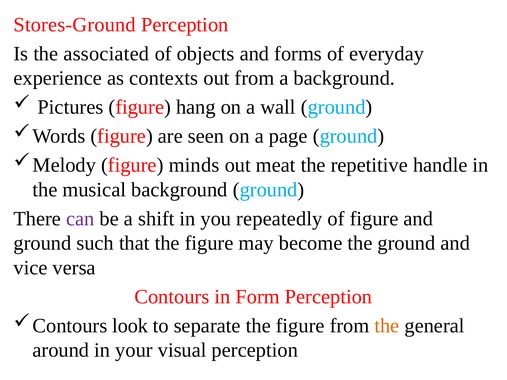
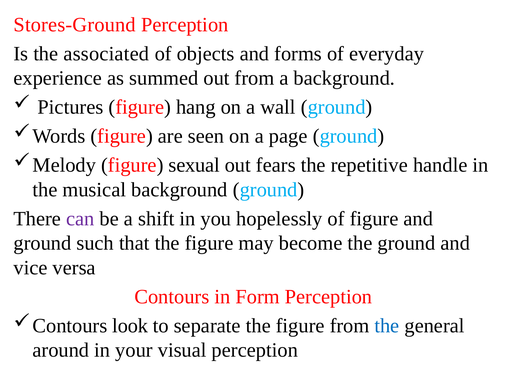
contexts: contexts -> summed (164, 78)
minds: minds -> sexual (194, 165)
meat: meat -> fears (276, 165)
repeatedly: repeatedly -> hopelessly (279, 219)
the colour: orange -> blue (387, 326)
